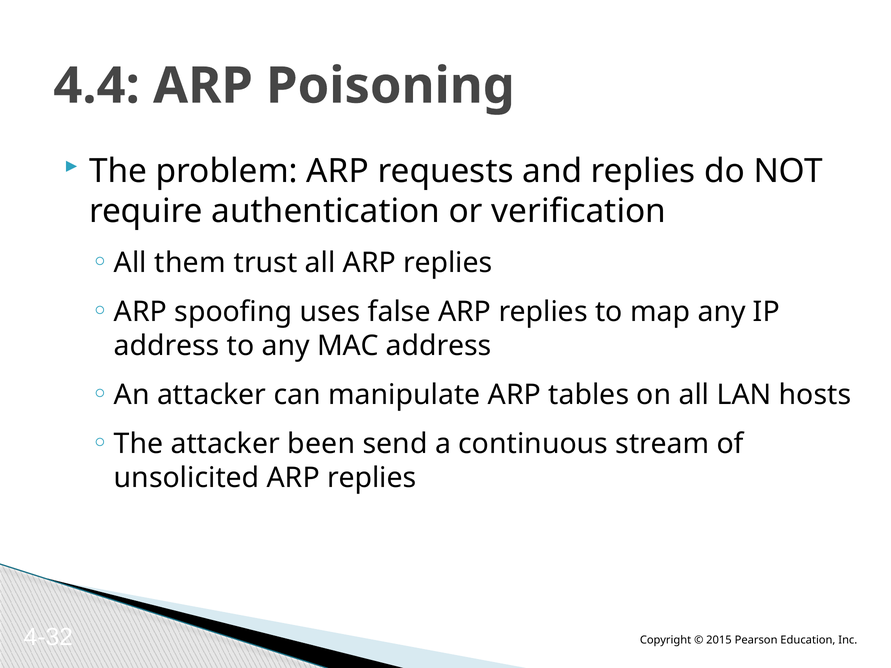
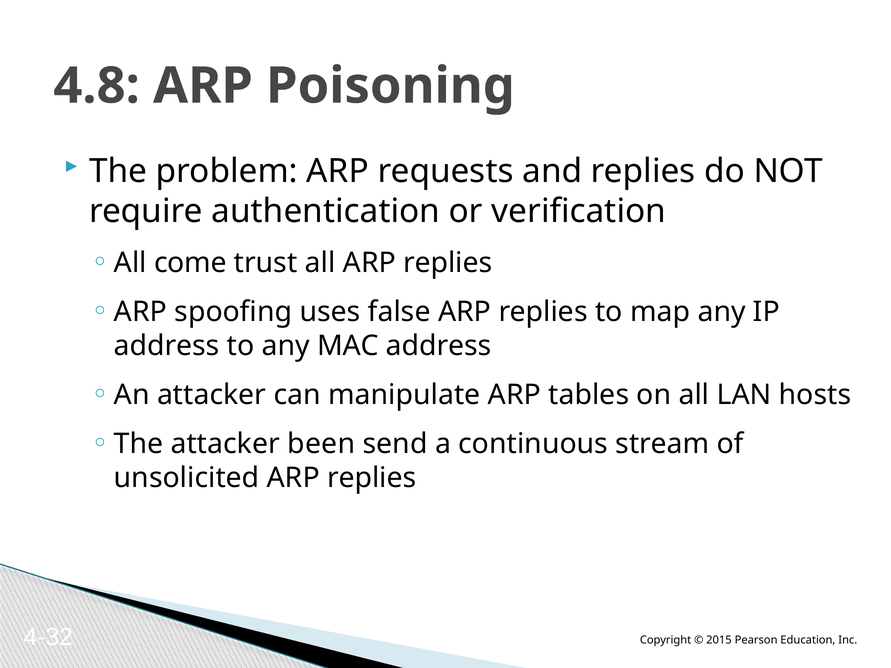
4.4: 4.4 -> 4.8 (97, 86)
them: them -> come (190, 263)
